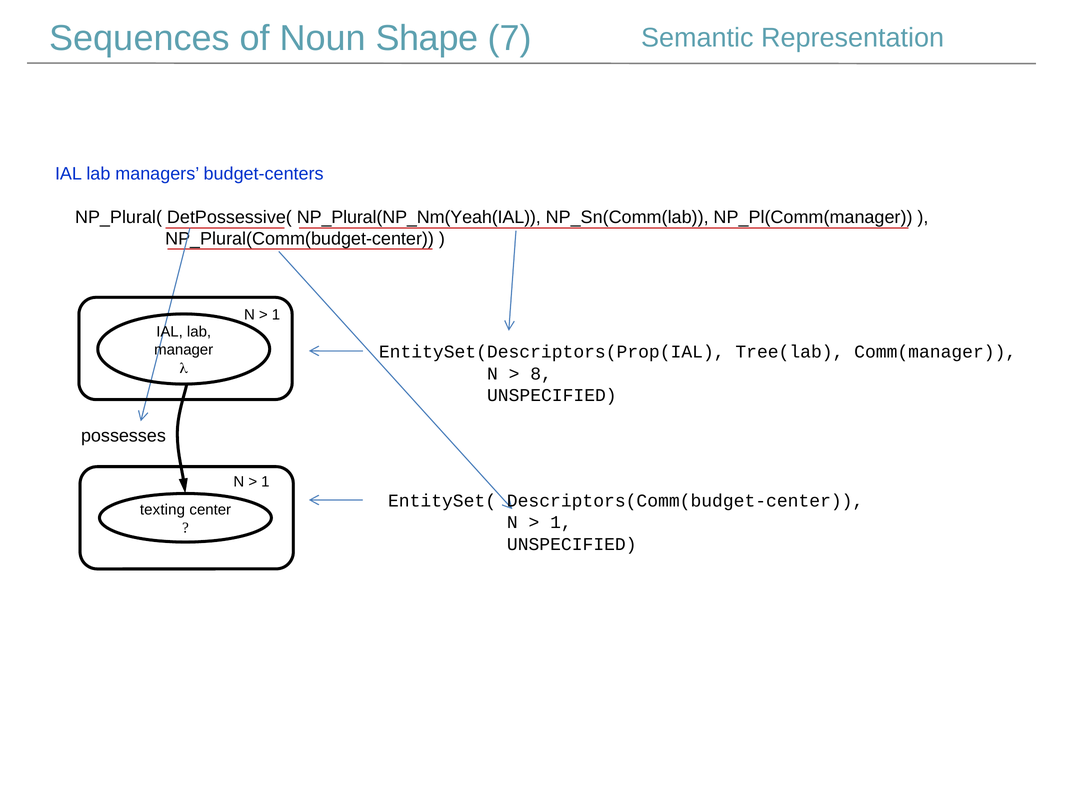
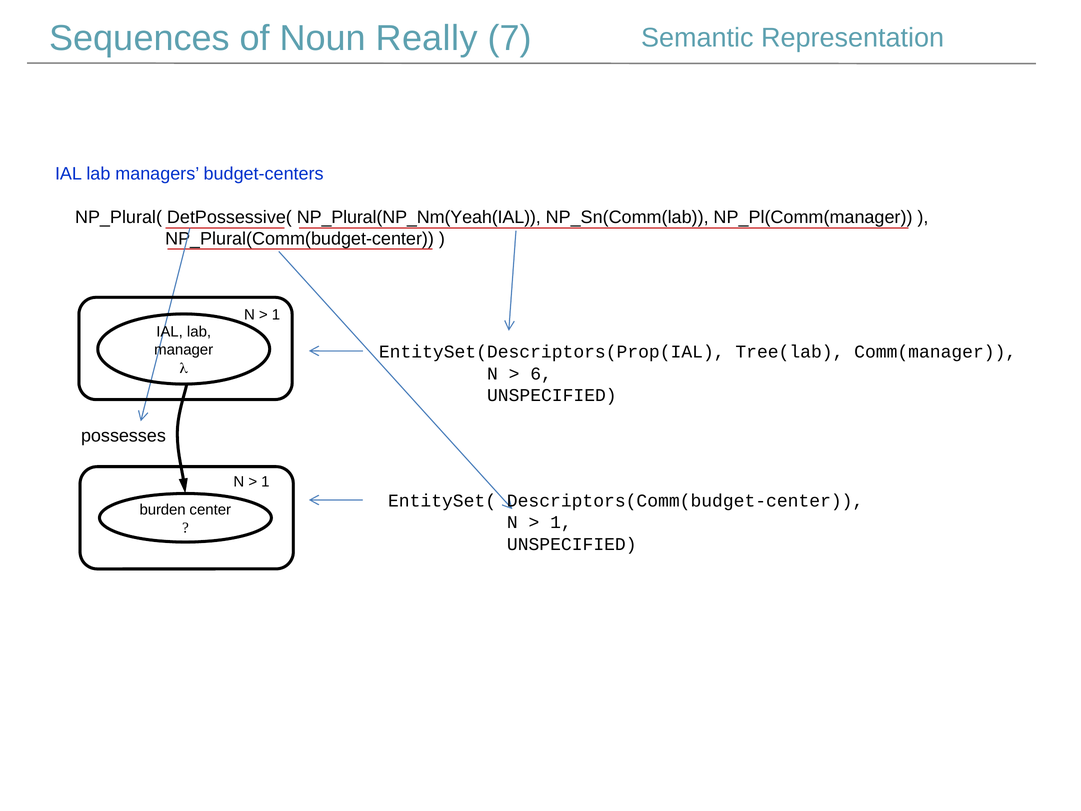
Shape: Shape -> Really (427, 38)
8: 8 -> 6 (541, 373)
texting: texting -> burden (163, 510)
